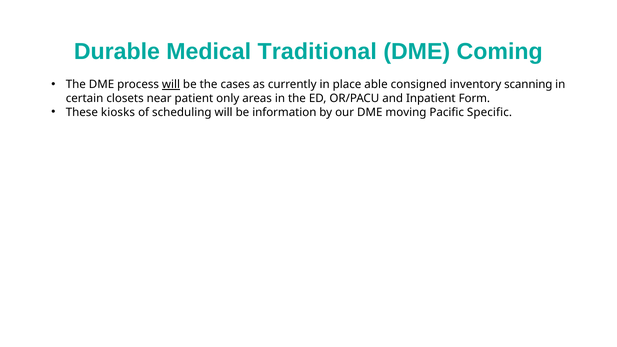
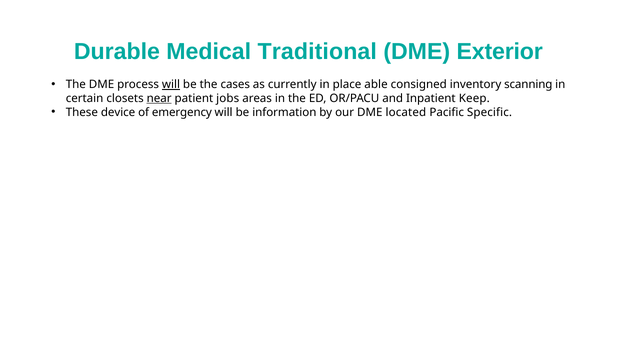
Coming: Coming -> Exterior (500, 52)
near underline: none -> present (159, 98)
only: only -> jobs (228, 98)
Form: Form -> Keep (474, 98)
kiosks: kiosks -> device (118, 112)
scheduling: scheduling -> emergency (182, 112)
moving: moving -> located (406, 112)
